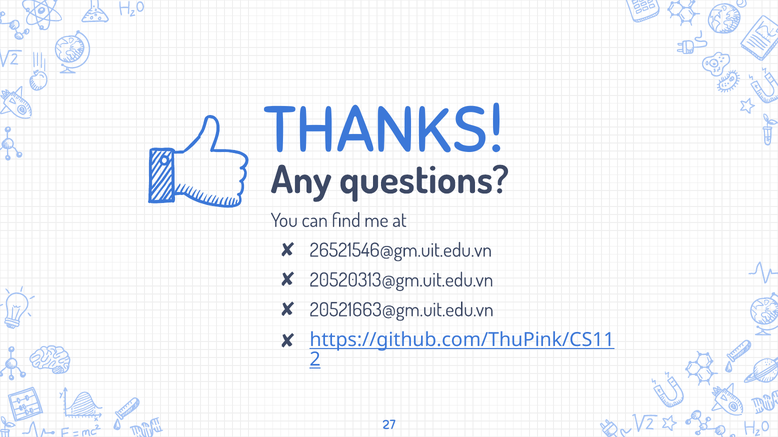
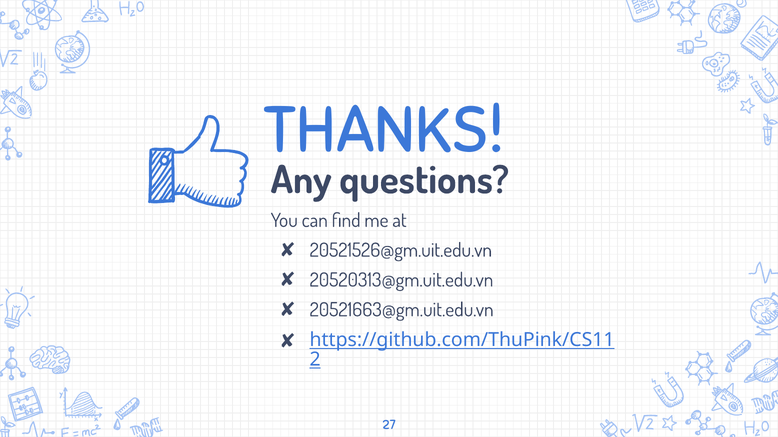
26521546@gm.uit.edu.vn: 26521546@gm.uit.edu.vn -> 20521526@gm.uit.edu.vn (401, 251)
